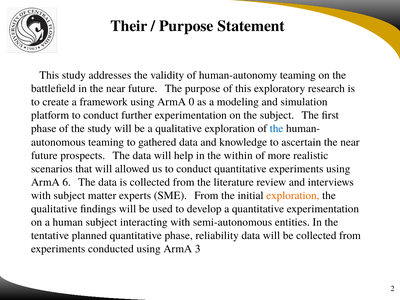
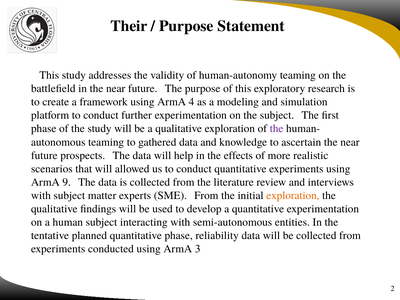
0: 0 -> 4 (191, 102)
the colour: blue -> purple (277, 129)
within: within -> effects (238, 155)
6: 6 -> 9 (67, 182)
